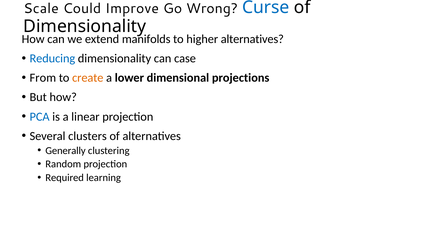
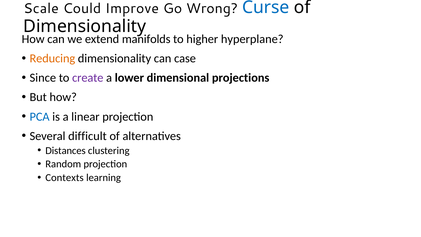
higher alternatives: alternatives -> hyperplane (252, 39)
Reducing colour: blue -> orange (52, 58)
From: From -> Since (43, 78)
create colour: orange -> purple (88, 78)
clusters: clusters -> difficult (87, 136)
Generally: Generally -> Distances (66, 150)
Required: Required -> Contexts (65, 178)
